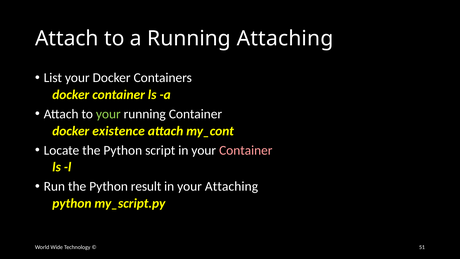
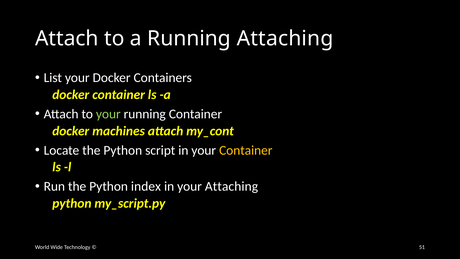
existence: existence -> machines (119, 131)
Container colour: pink -> yellow (246, 150)
result: result -> index (146, 186)
